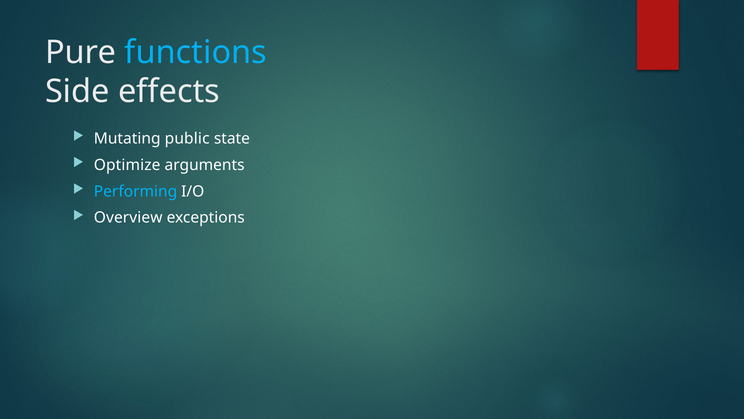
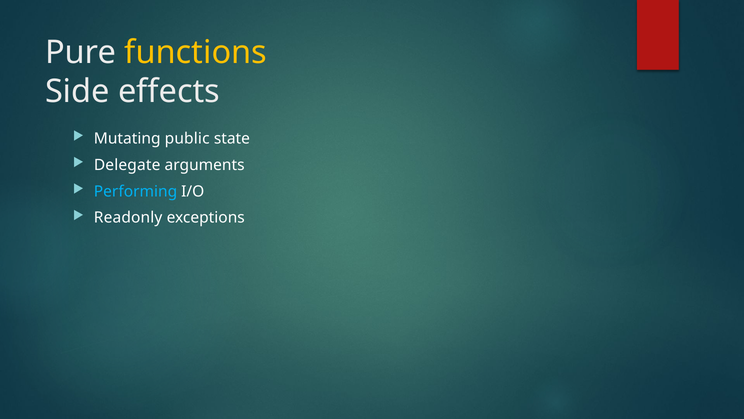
functions colour: light blue -> yellow (196, 52)
Optimize: Optimize -> Delegate (127, 165)
Overview: Overview -> Readonly (128, 218)
